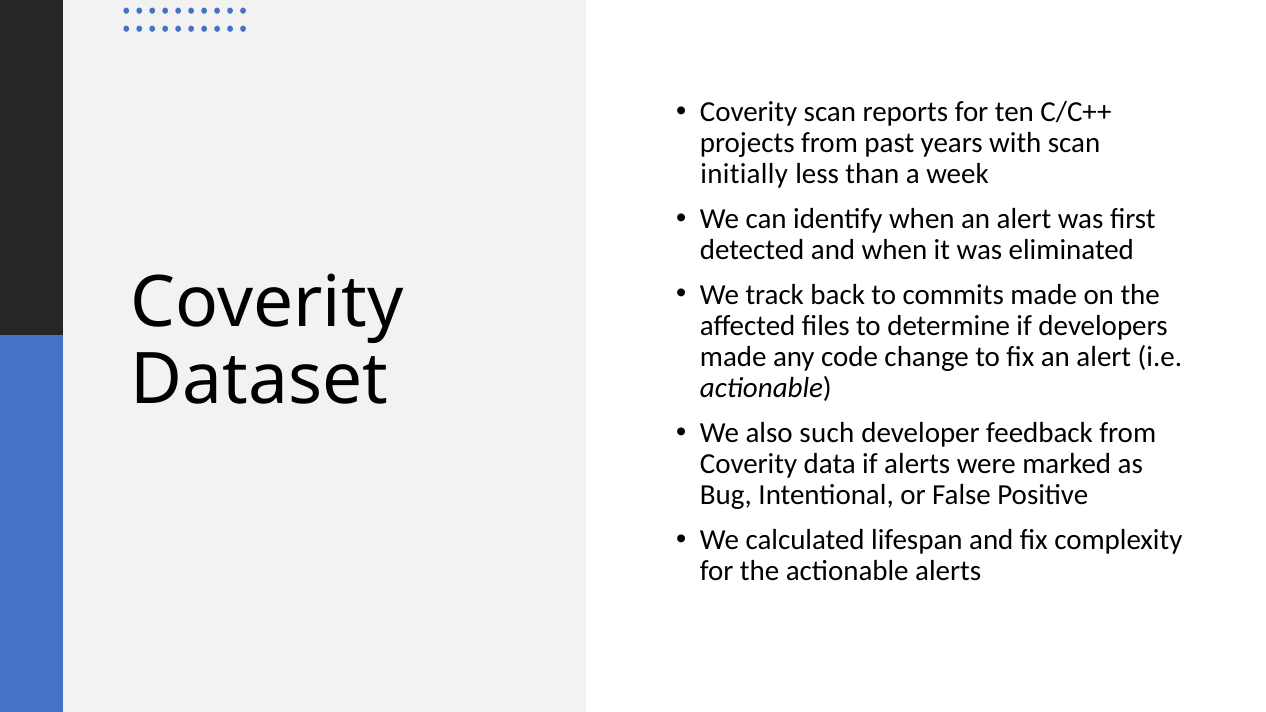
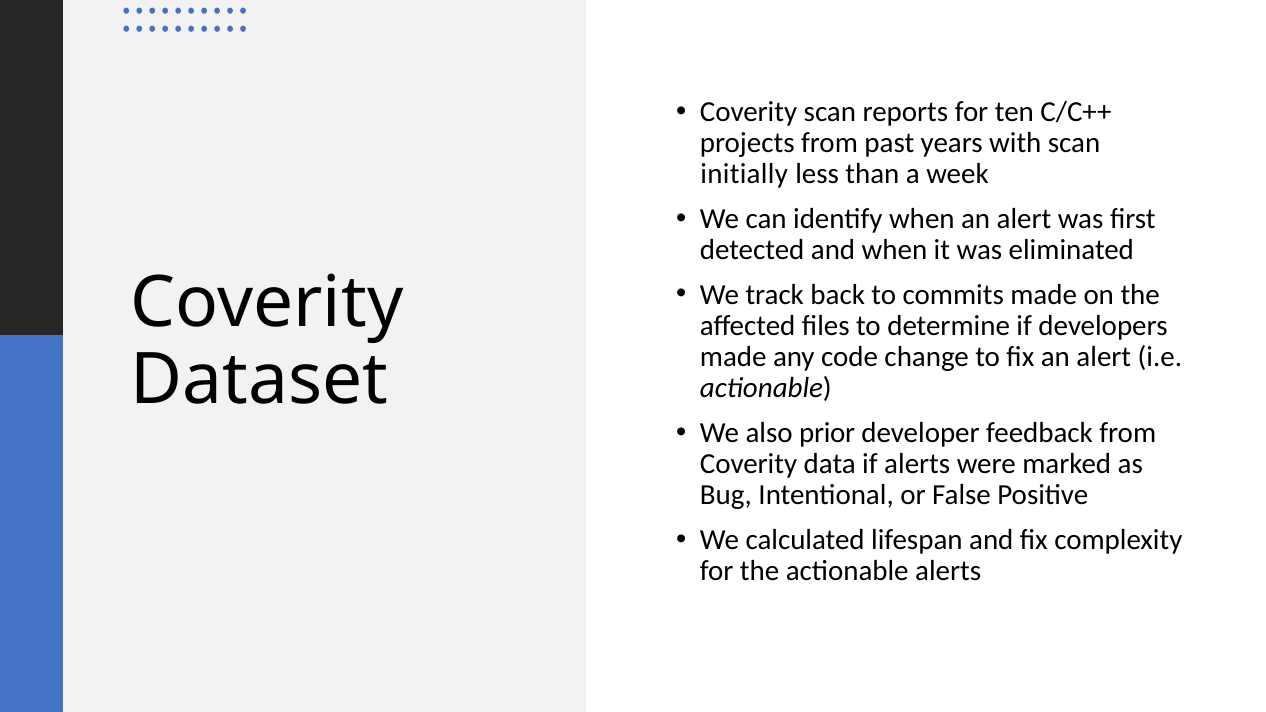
such: such -> prior (827, 433)
